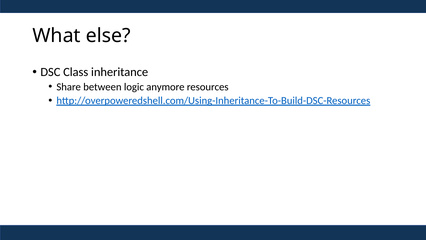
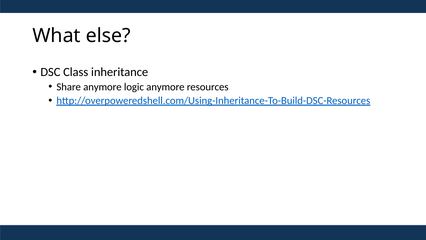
Share between: between -> anymore (102, 87)
